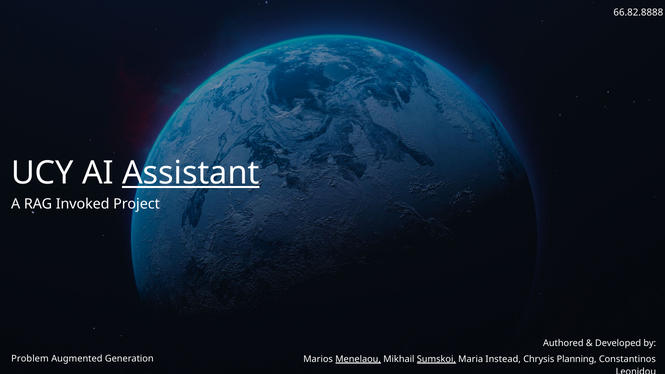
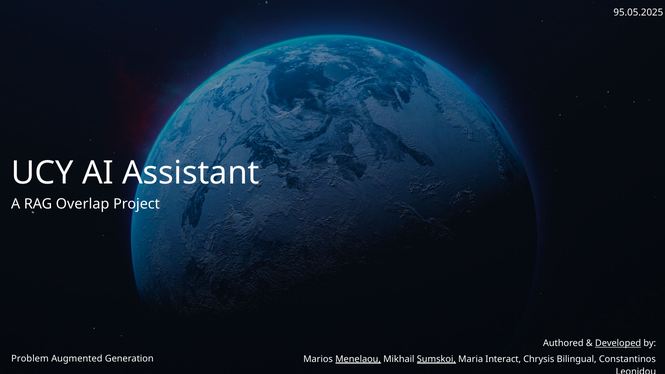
66.82.8888: 66.82.8888 -> 95.05.2025 (638, 13)
Assistant underline: present -> none (191, 173)
Invoked: Invoked -> Overlap (83, 204)
Developed underline: none -> present (618, 343)
Instead: Instead -> Interact (503, 359)
Planning: Planning -> Bilingual (577, 359)
